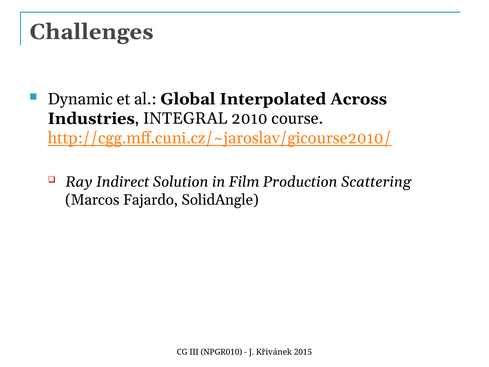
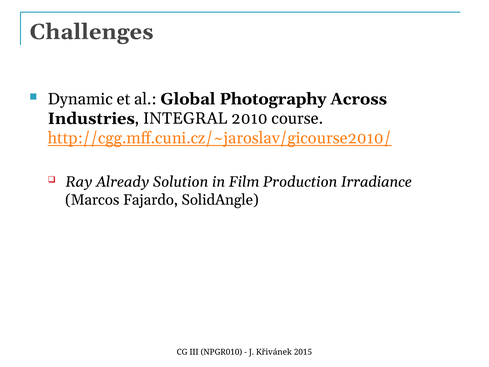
Interpolated: Interpolated -> Photography (273, 99)
Indirect: Indirect -> Already (123, 182)
Scattering: Scattering -> Irradiance (376, 182)
